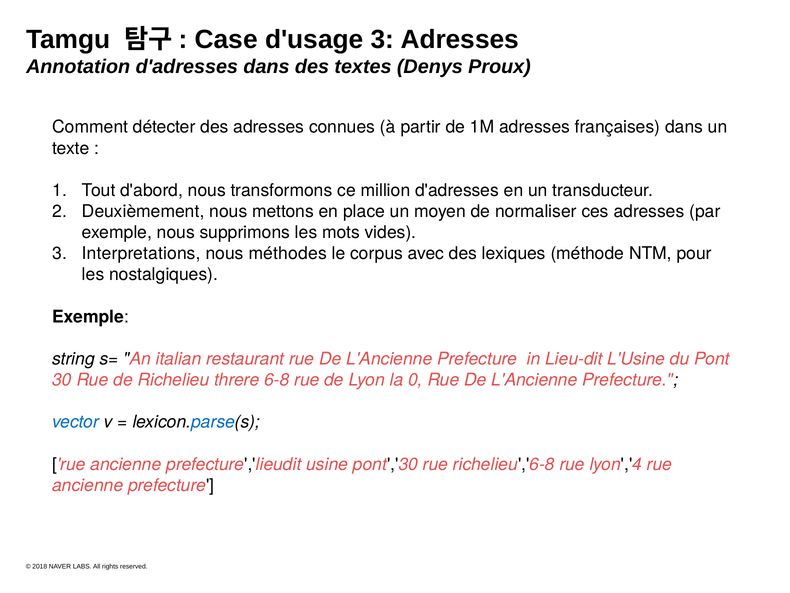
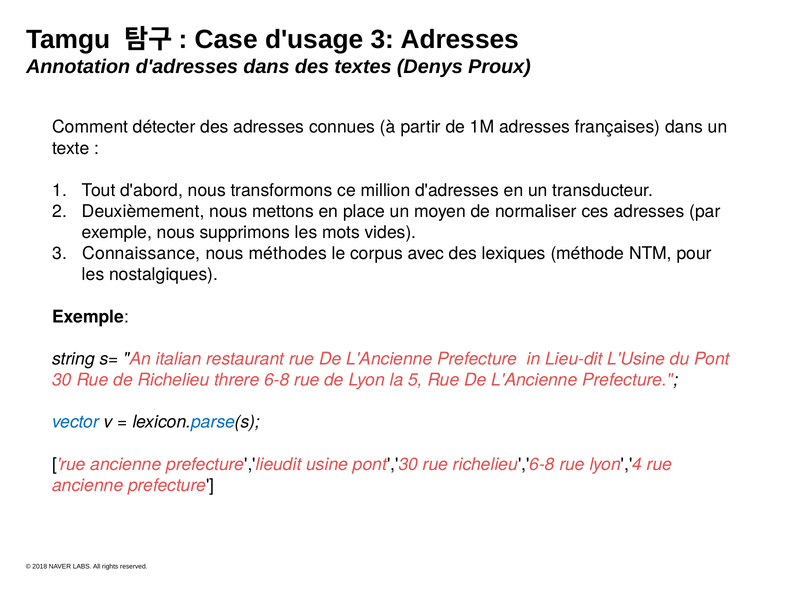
Interpretations: Interpretations -> Connaissance (141, 253)
0: 0 -> 5 (415, 380)
